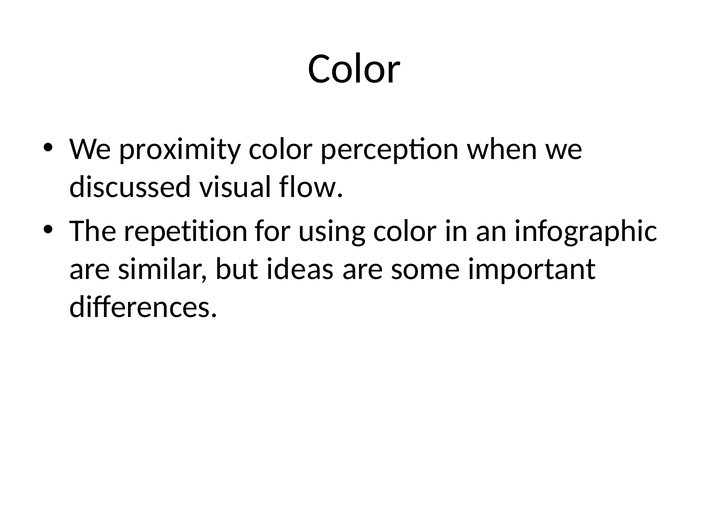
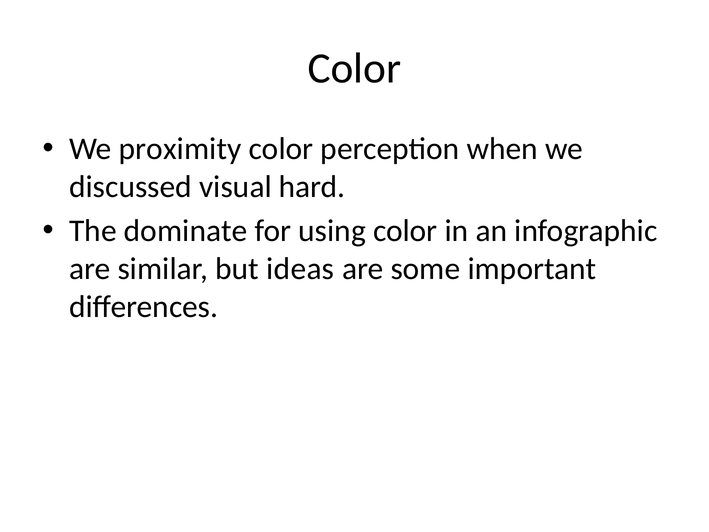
flow: flow -> hard (312, 187)
repetition: repetition -> dominate (186, 231)
